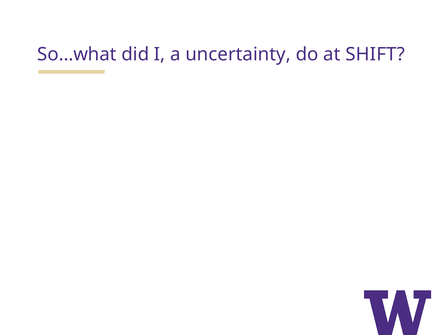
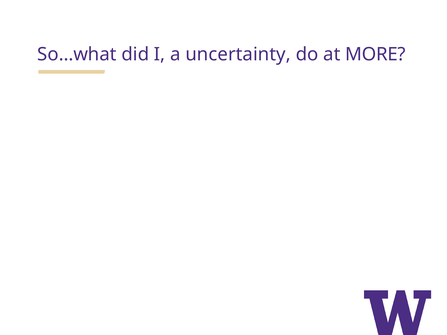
SHIFT: SHIFT -> MORE (375, 54)
